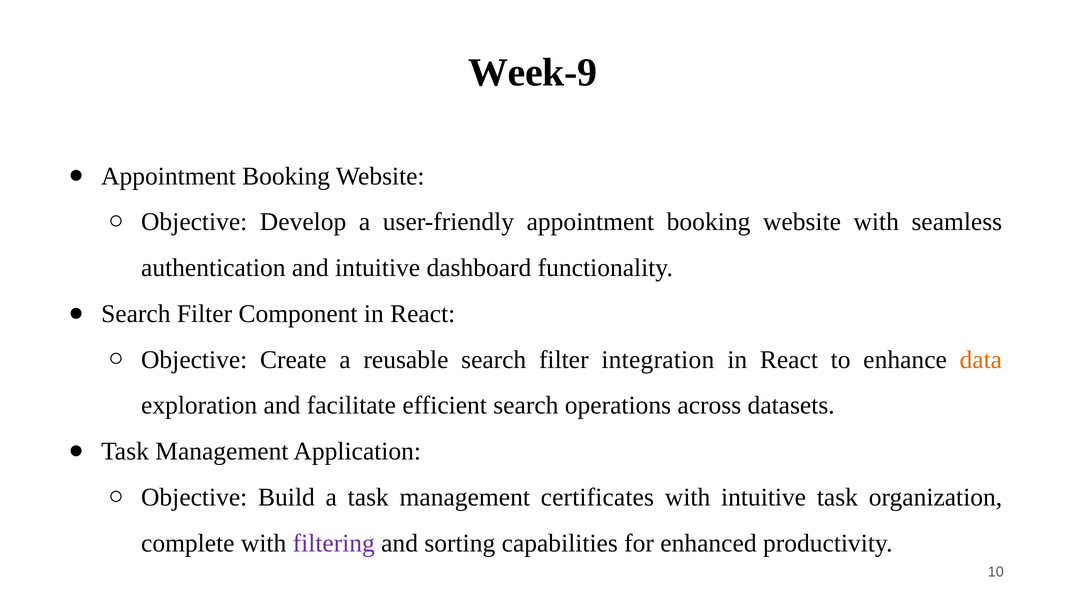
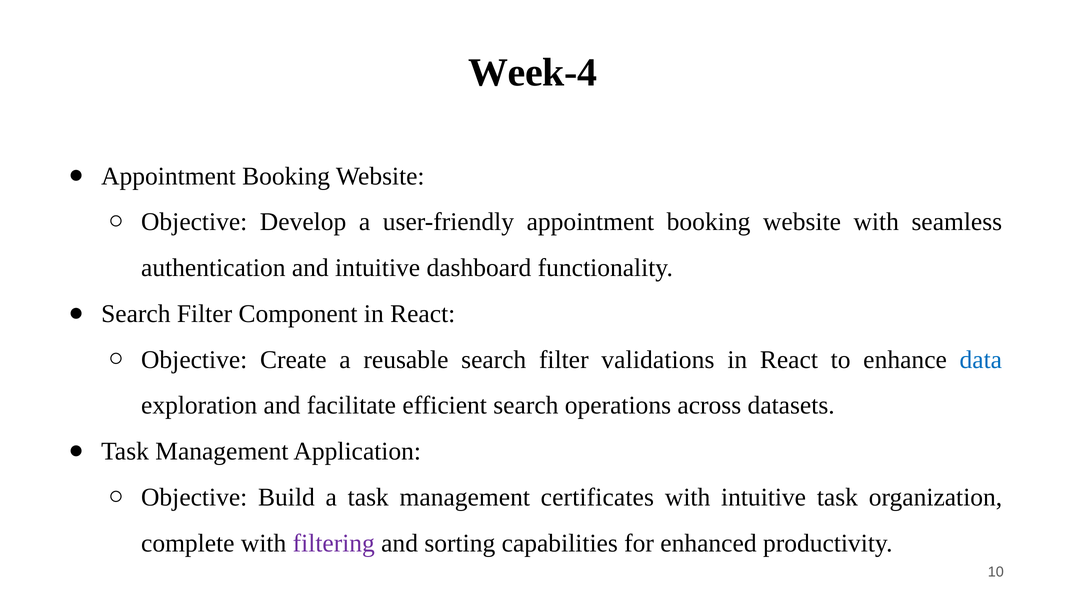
Week-9: Week-9 -> Week-4 (533, 73)
integration: integration -> validations (658, 360)
data colour: orange -> blue (981, 360)
